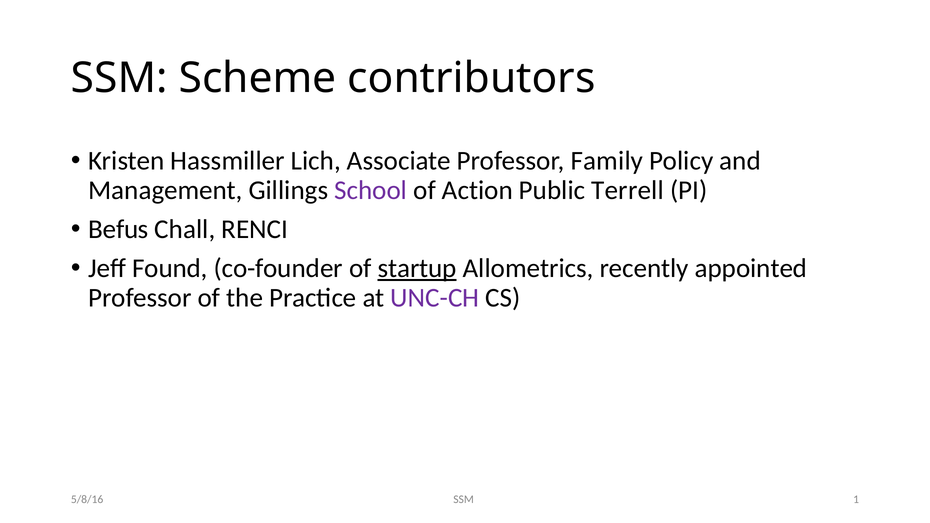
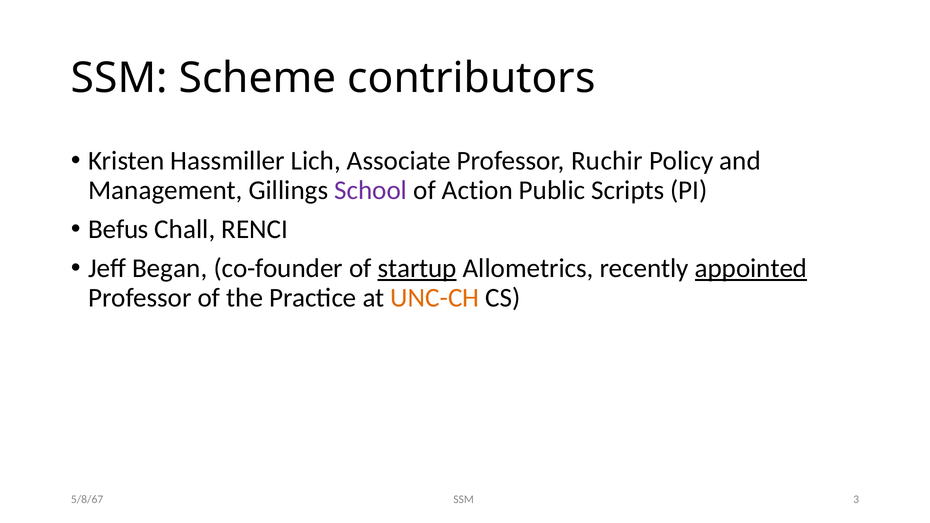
Family: Family -> Ruchir (607, 161)
Terrell: Terrell -> Scripts (628, 190)
Found: Found -> Began (170, 268)
appointed underline: none -> present (751, 268)
UNC-CH colour: purple -> orange (435, 298)
1: 1 -> 3 (856, 499)
5/8/16: 5/8/16 -> 5/8/67 (87, 500)
